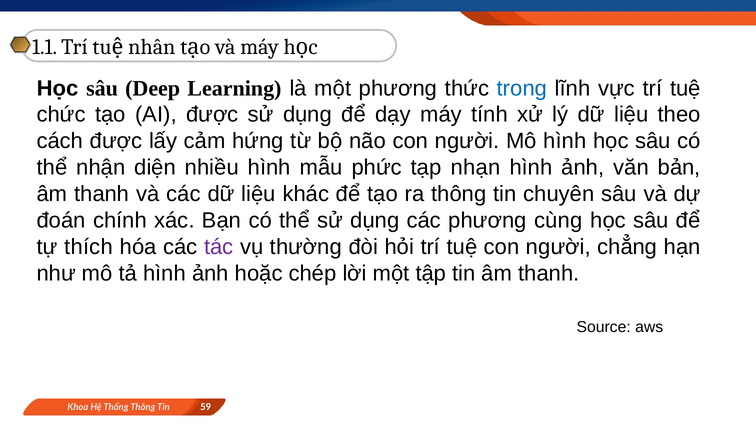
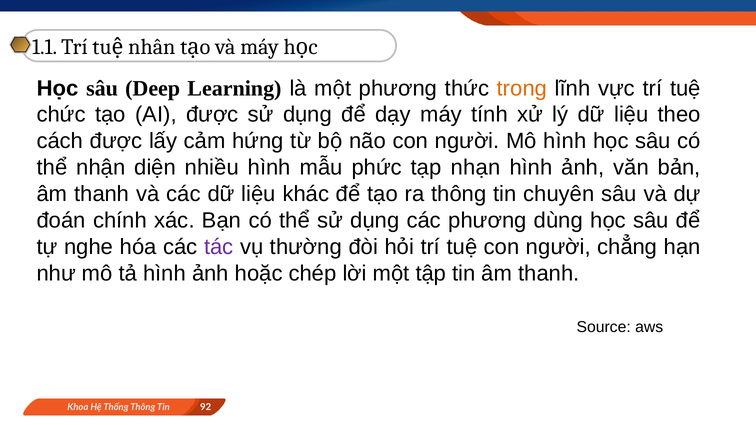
trong colour: blue -> orange (522, 88)
cùng: cùng -> dùng (558, 221)
thích: thích -> nghe (89, 247)
59: 59 -> 92 (206, 407)
